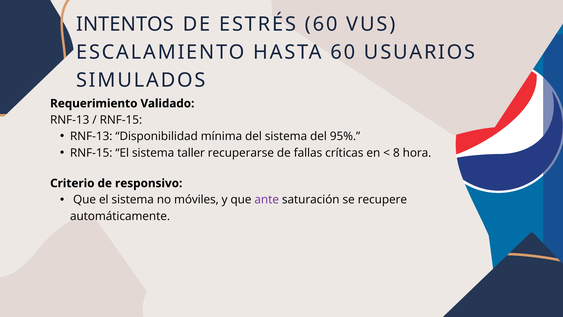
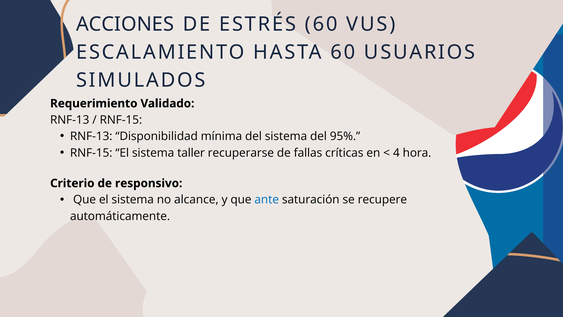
INTENTOS: INTENTOS -> ACCIONES (125, 24)
8: 8 -> 4 (396, 153)
móviles: móviles -> alcance (196, 200)
ante colour: purple -> blue (267, 200)
